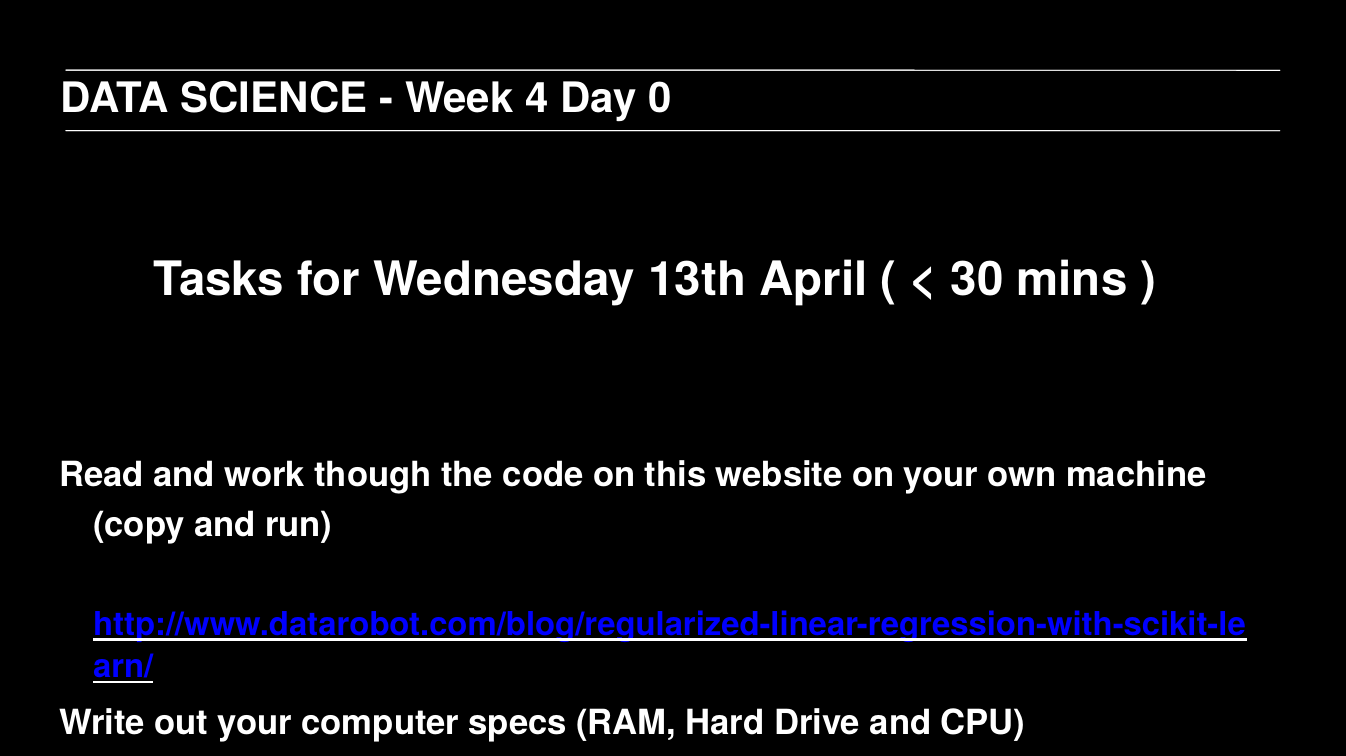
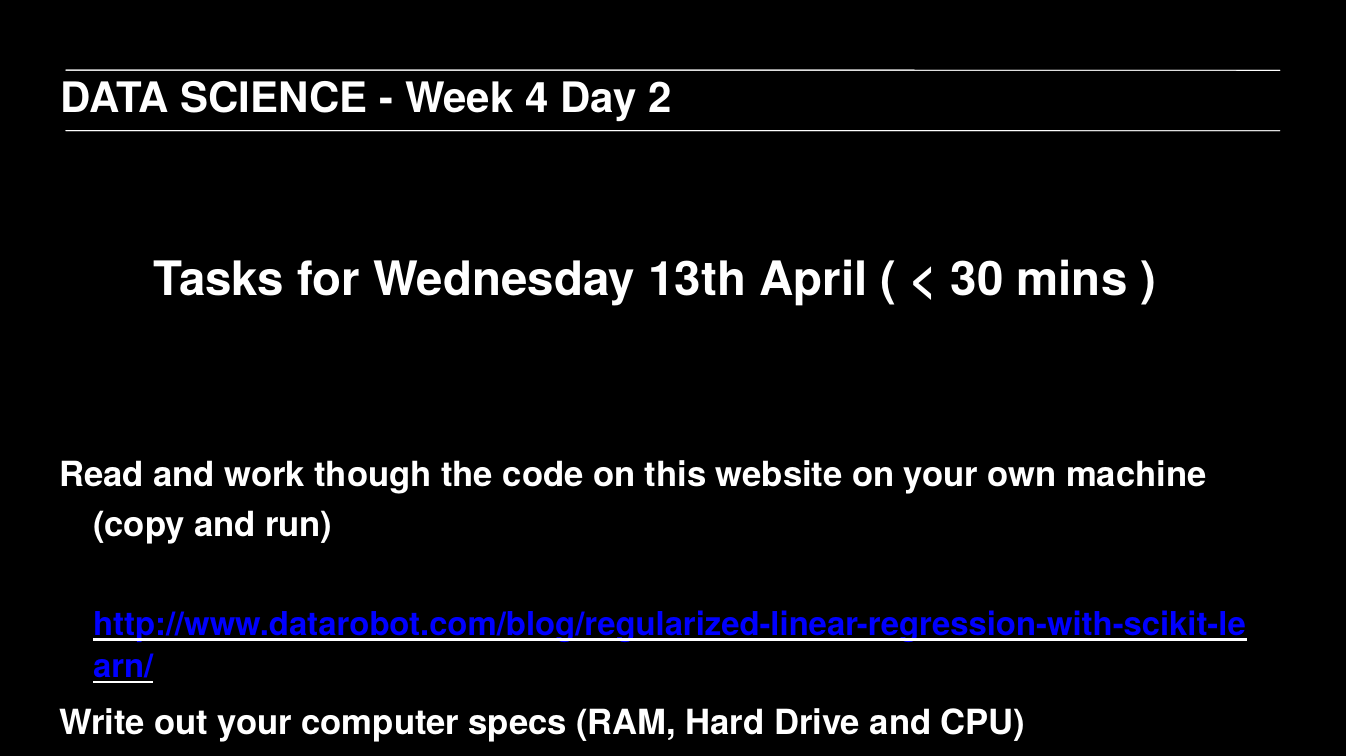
0: 0 -> 2 (660, 98)
